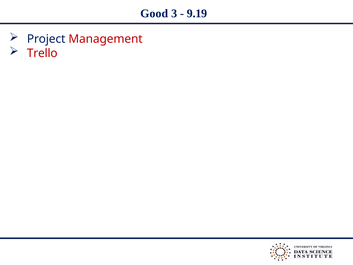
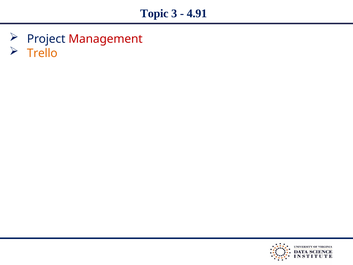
Good: Good -> Topic (154, 13)
9.19: 9.19 -> 4.91 (197, 13)
Trello colour: red -> orange (42, 53)
